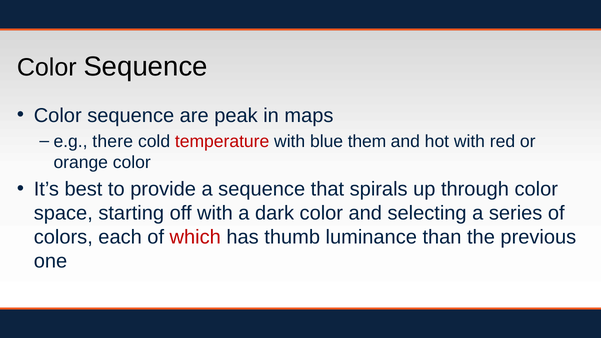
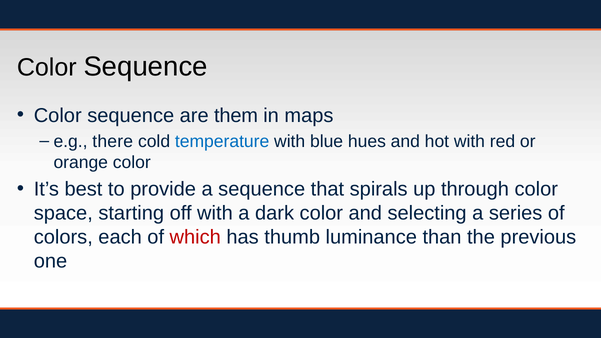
peak: peak -> them (236, 115)
temperature colour: red -> blue (222, 141)
them: them -> hues (367, 141)
